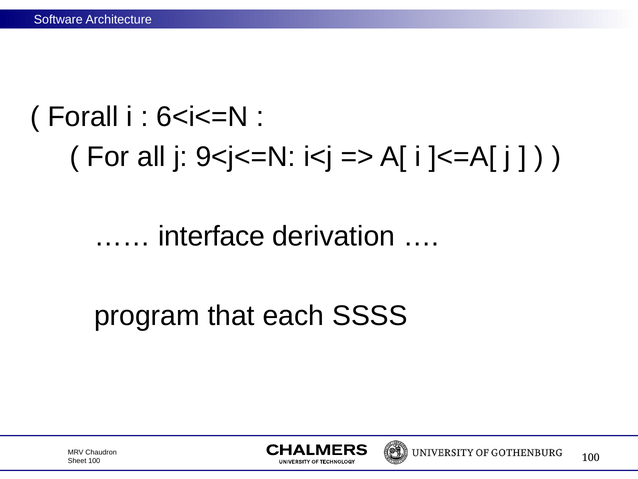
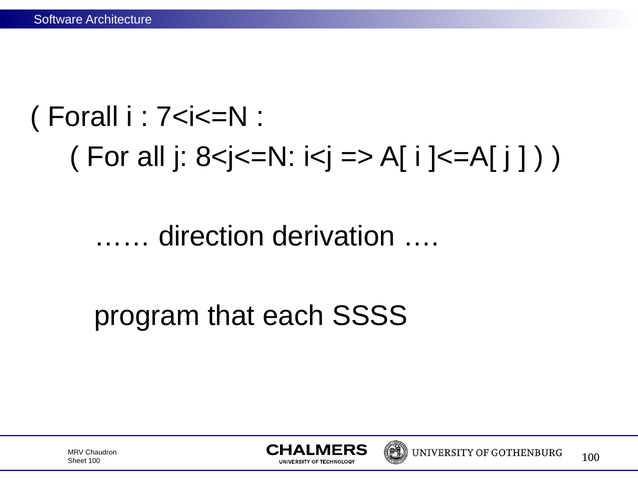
6<i<=N: 6<i<=N -> 7<i<=N (202, 117)
9<j<=N: 9<j<=N -> 8<j<=N (246, 156)
interface: interface -> direction (212, 236)
